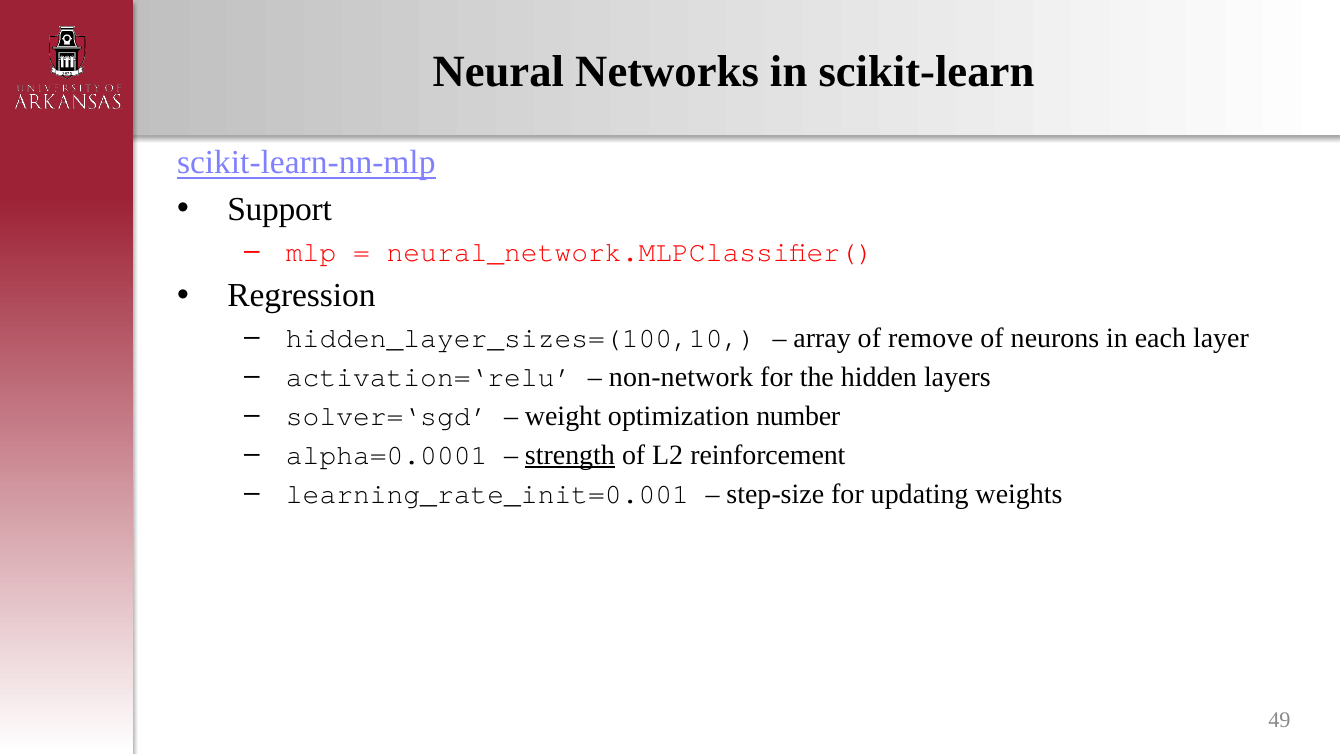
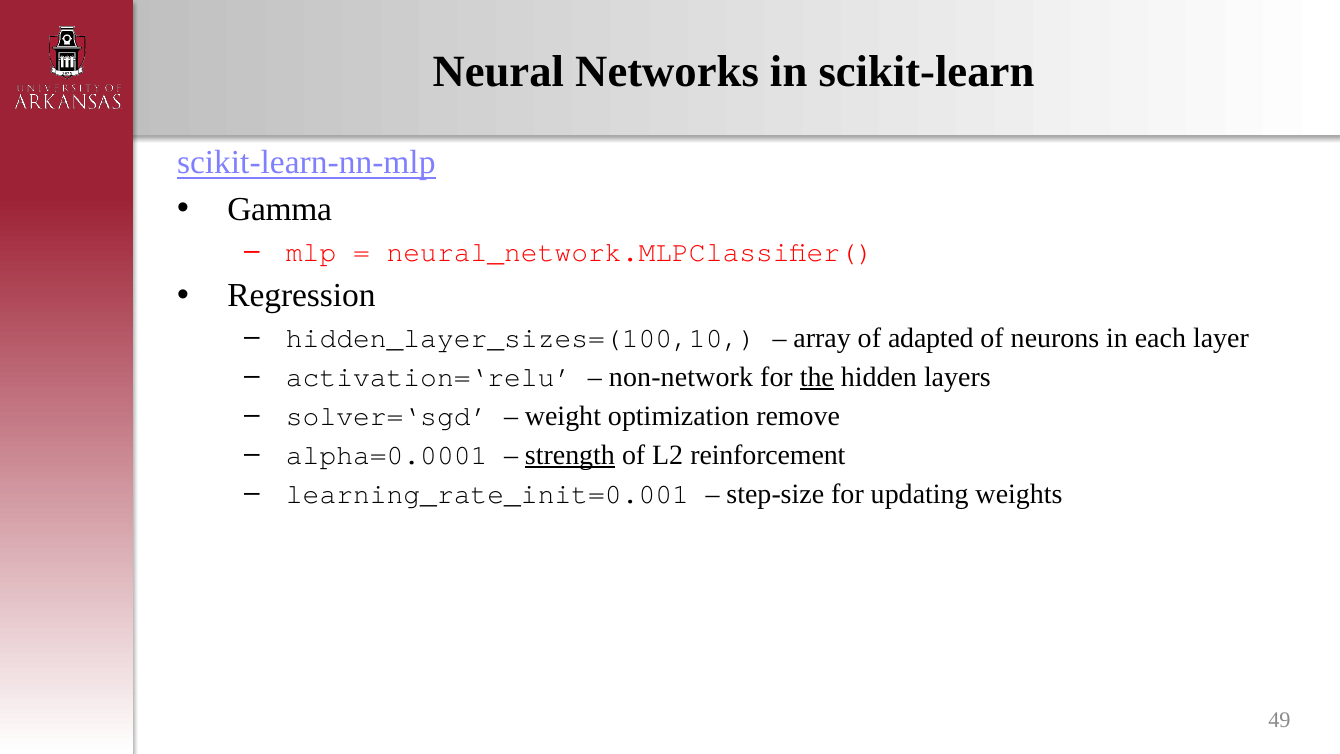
Support: Support -> Gamma (280, 210)
remove: remove -> adapted (931, 338)
the underline: none -> present (817, 377)
number: number -> remove (798, 416)
